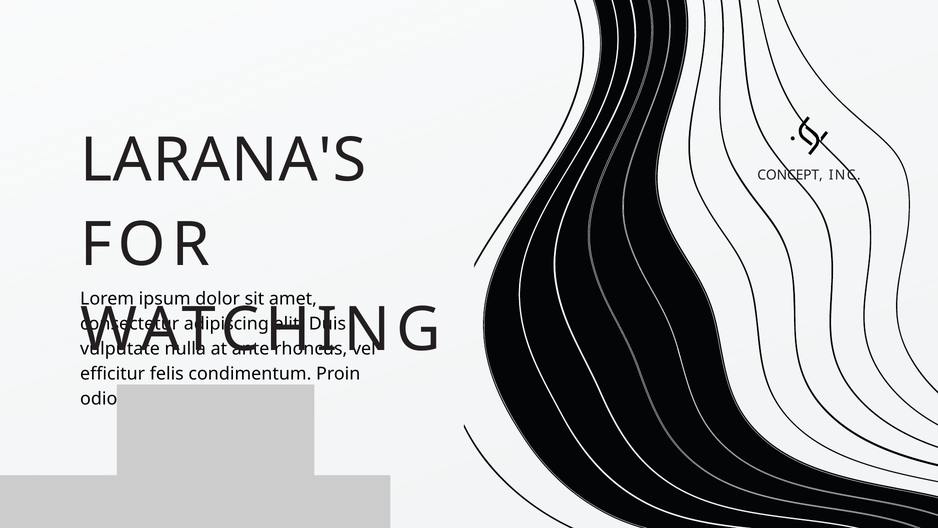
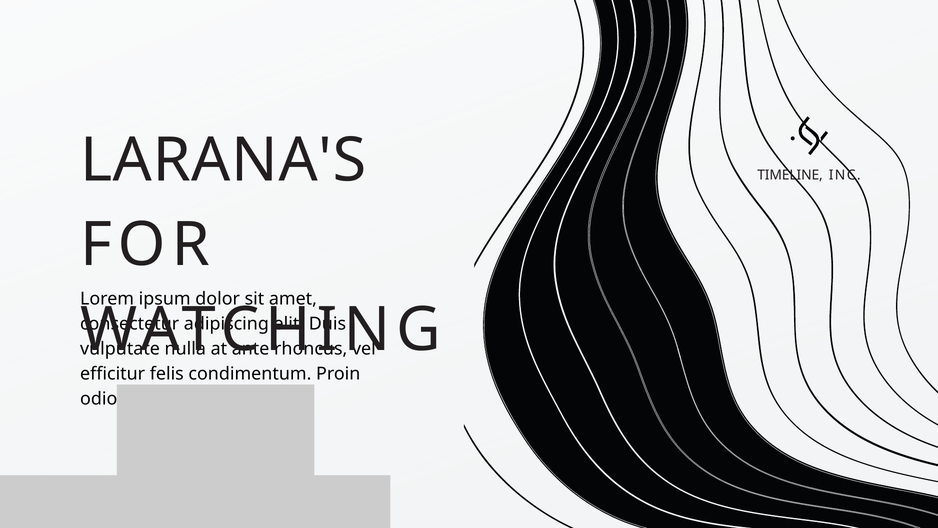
CONCEPT: CONCEPT -> TIMELINE (790, 175)
